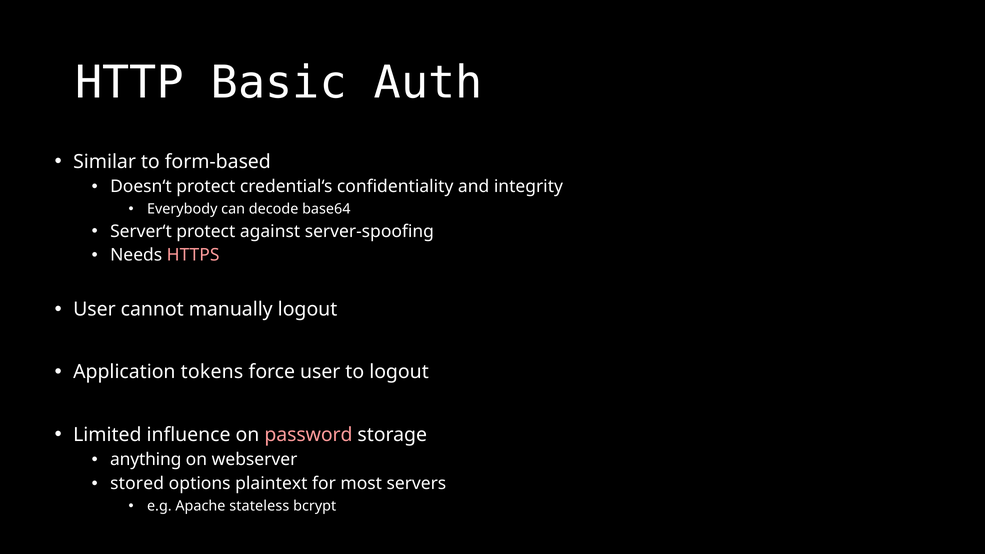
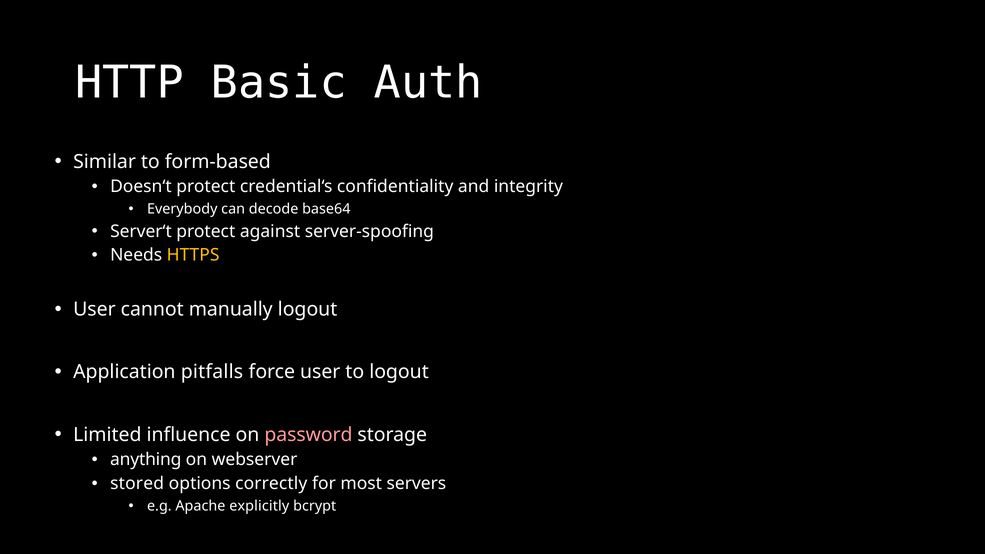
HTTPS colour: pink -> yellow (193, 255)
tokens: tokens -> pitfalls (212, 372)
plaintext: plaintext -> correctly (271, 484)
stateless: stateless -> explicitly (259, 506)
